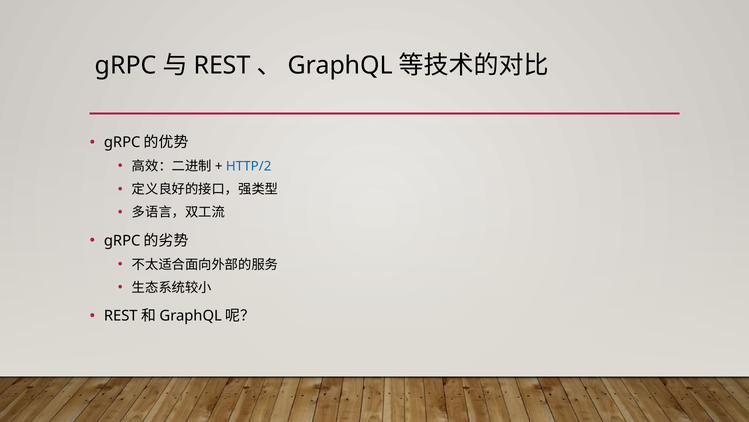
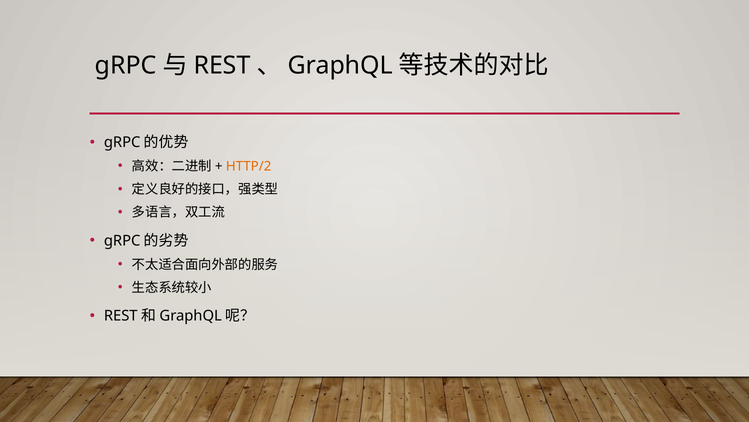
HTTP/2 colour: blue -> orange (249, 166)
